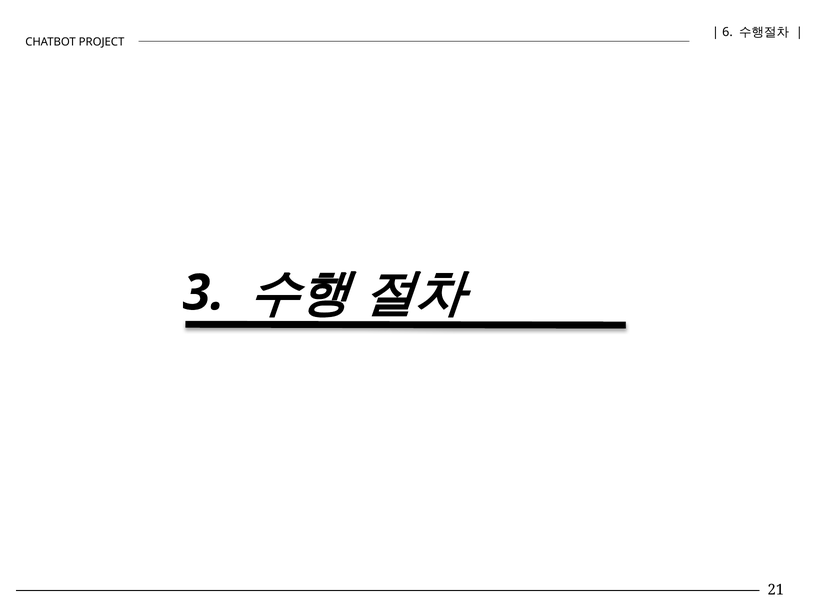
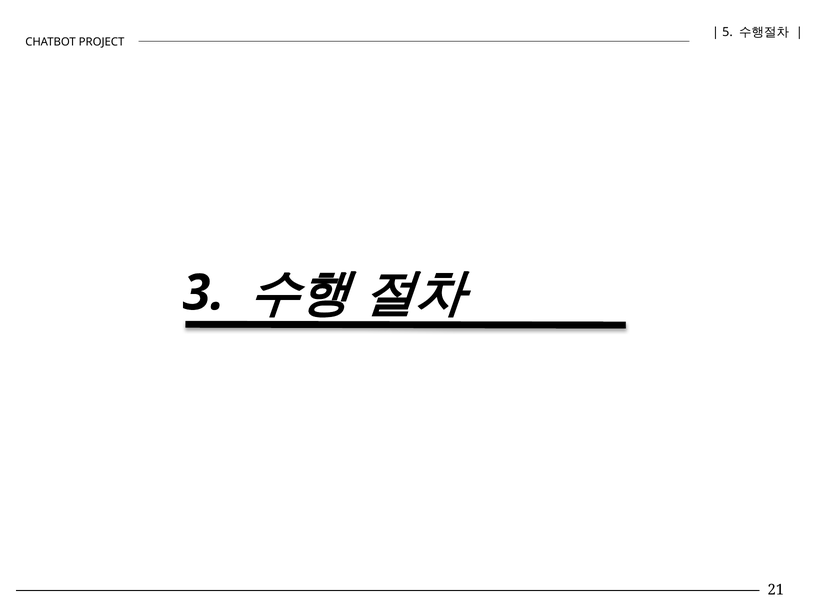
6: 6 -> 5 (727, 32)
